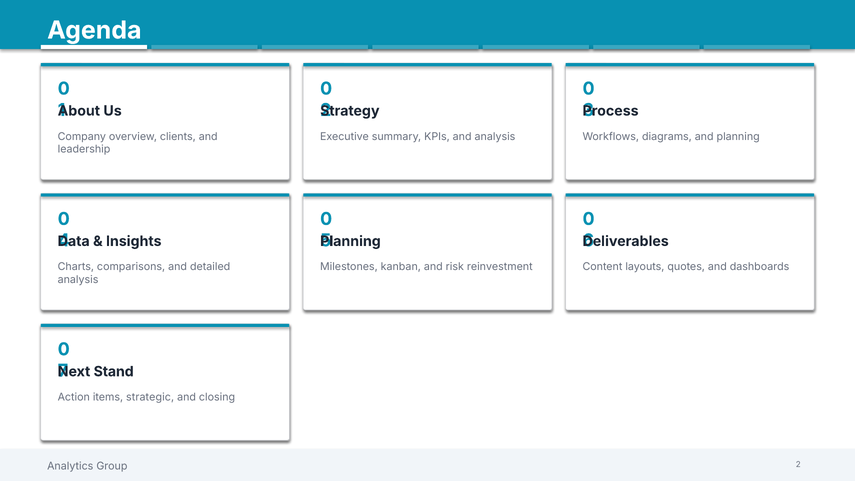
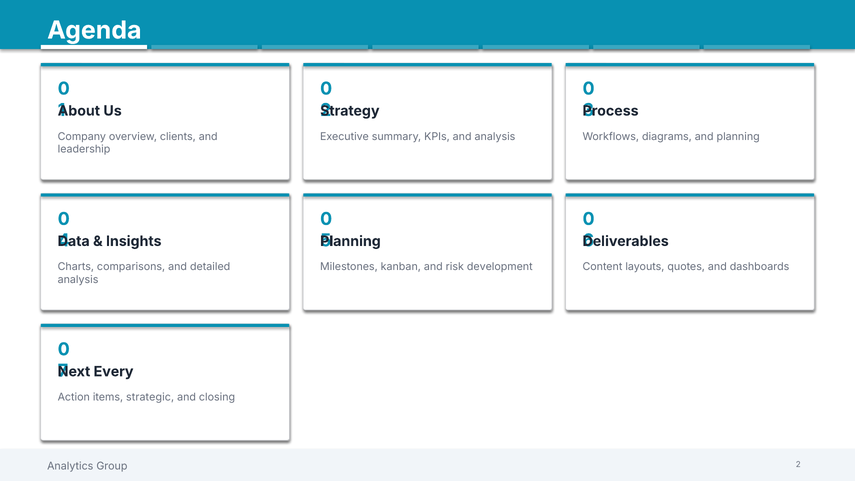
reinvestment: reinvestment -> development (500, 267)
Stand: Stand -> Every (114, 372)
